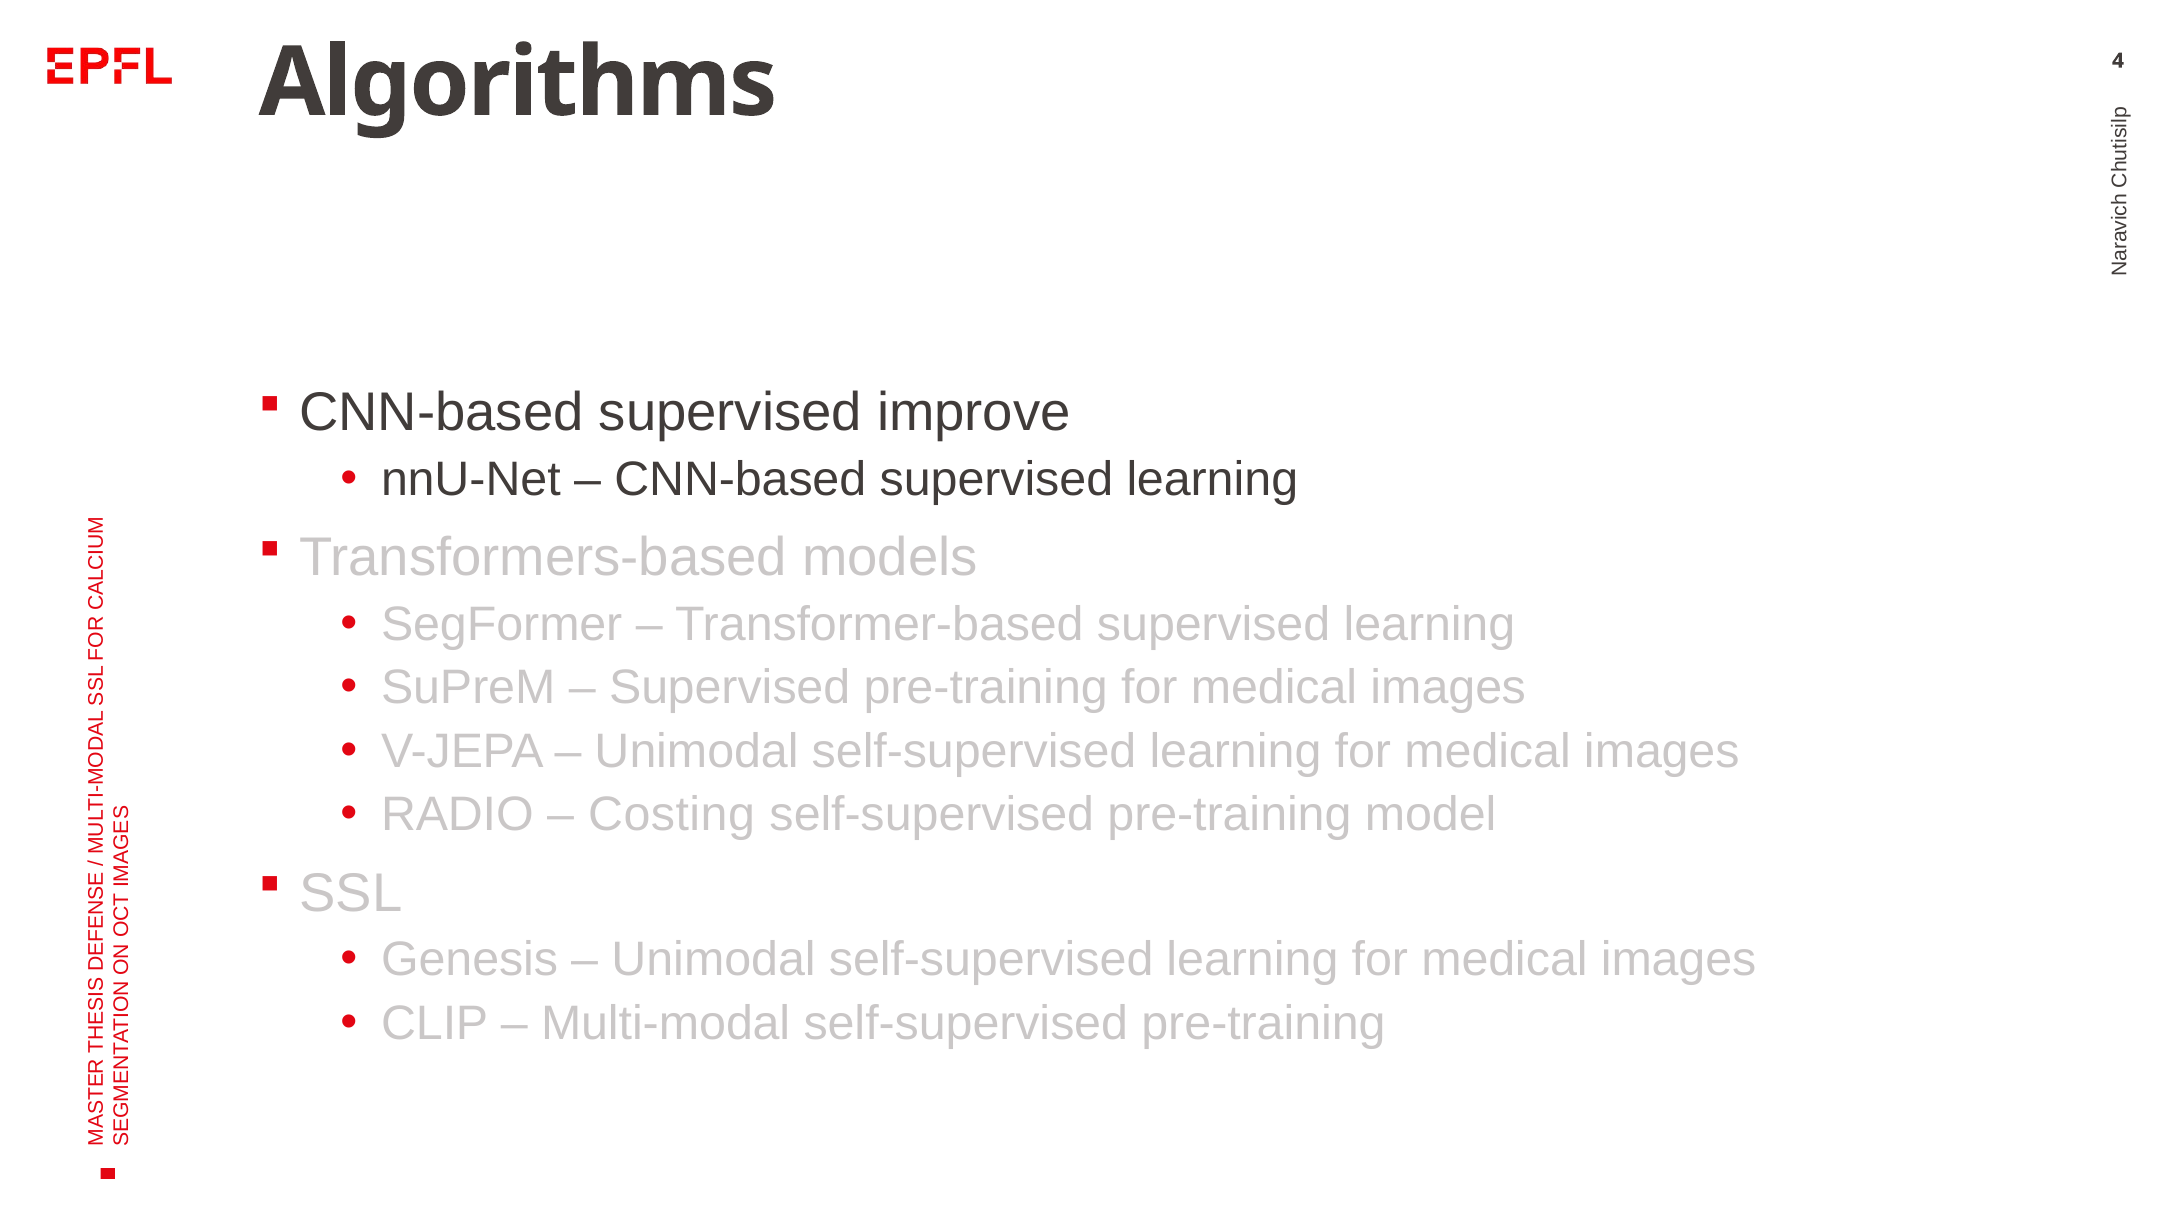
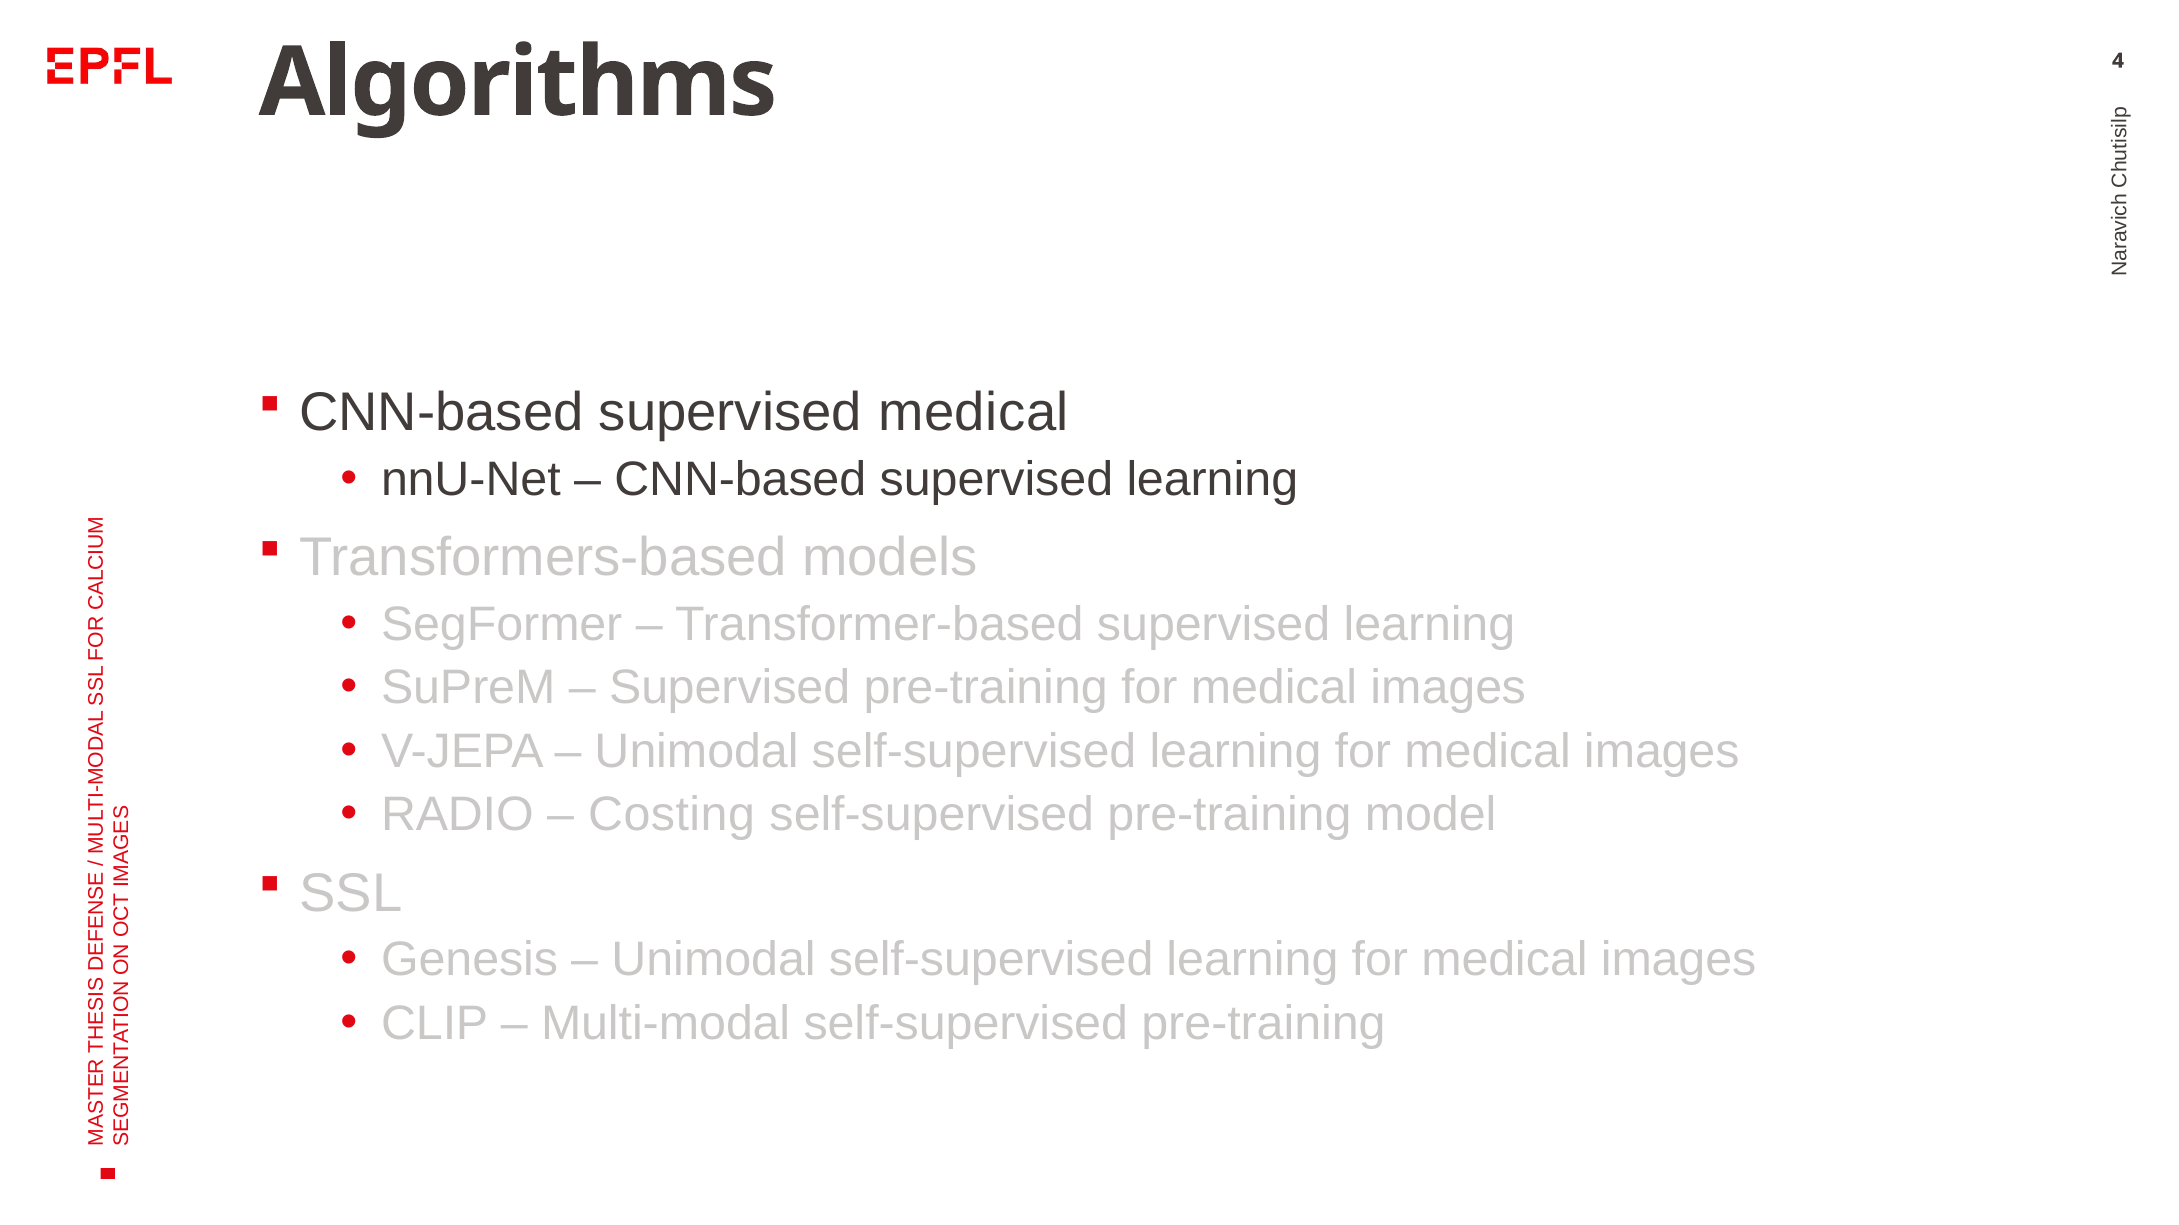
supervised improve: improve -> medical (974, 413)
